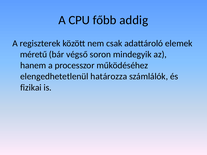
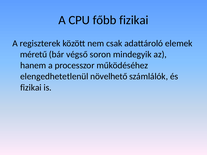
főbb addig: addig -> fizikai (134, 20)
határozza: határozza -> növelhető (109, 77)
